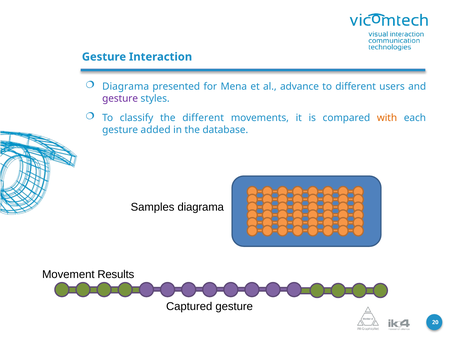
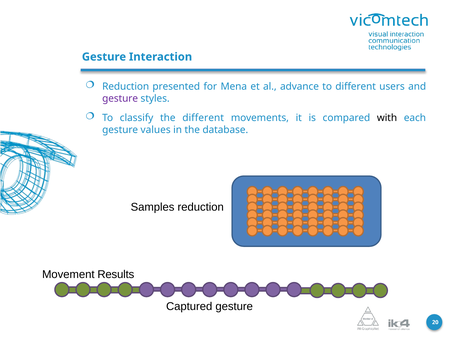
Diagrama: Diagrama -> Reduction (126, 86)
with colour: orange -> black (387, 118)
added: added -> values (156, 130)
Samples diagrama: diagrama -> reduction (201, 207)
